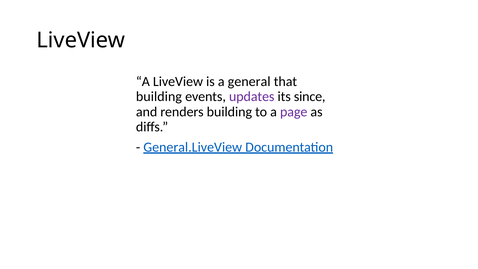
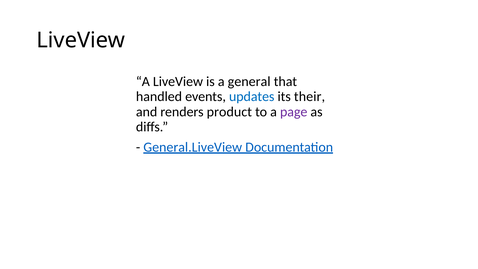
building: building -> handled (159, 97)
updates colour: purple -> blue (252, 97)
since: since -> their (310, 97)
renders building: building -> product (229, 112)
